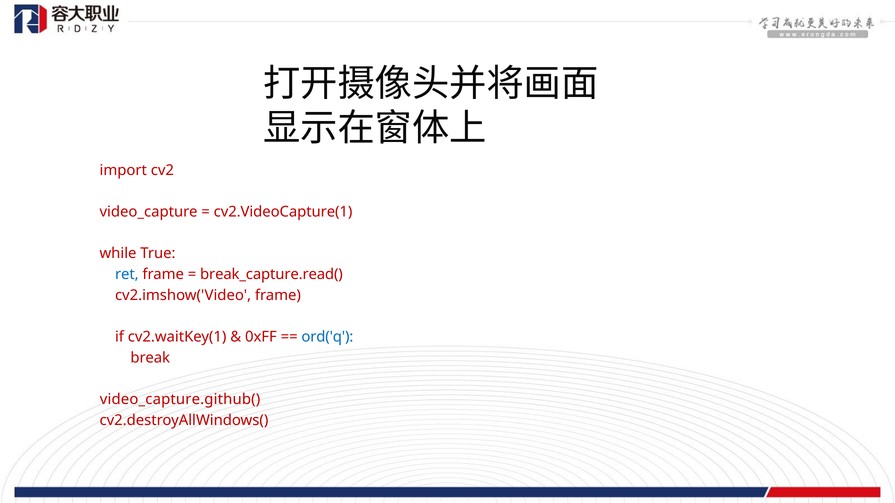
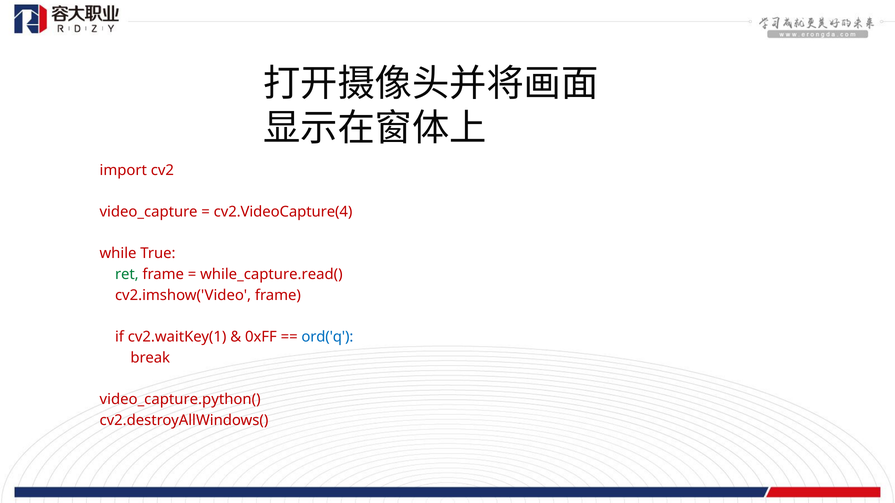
cv2.VideoCapture(1: cv2.VideoCapture(1 -> cv2.VideoCapture(4 (283, 212)
ret colour: blue -> green (127, 275)
break_capture.read(: break_capture.read( -> while_capture.read( (271, 275)
video_capture.github(: video_capture.github( -> video_capture.python( (180, 400)
